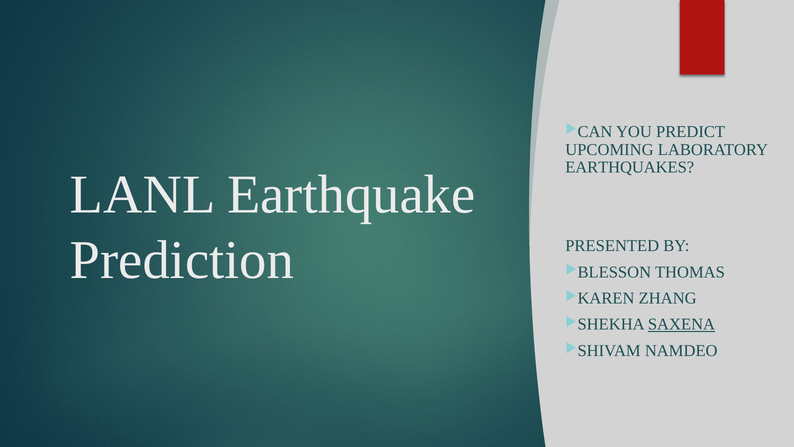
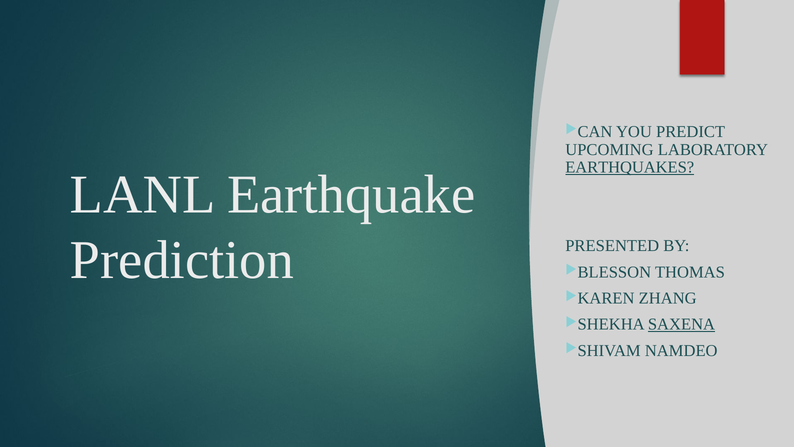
EARTHQUAKES underline: none -> present (630, 167)
